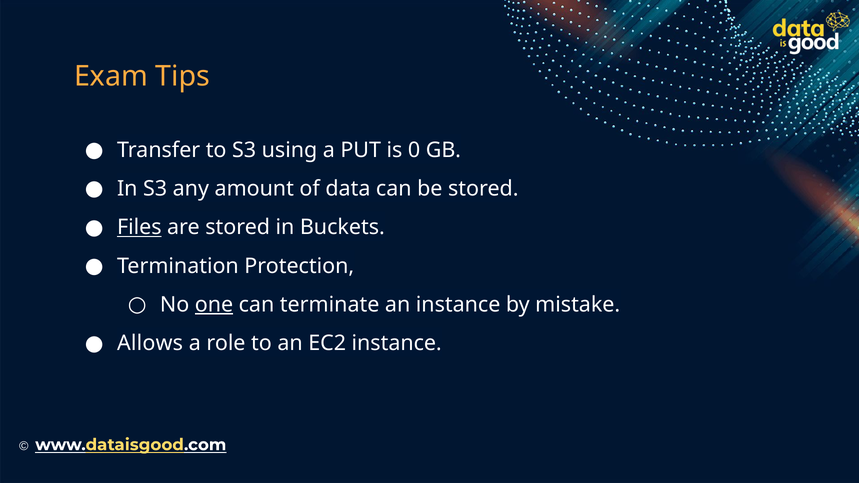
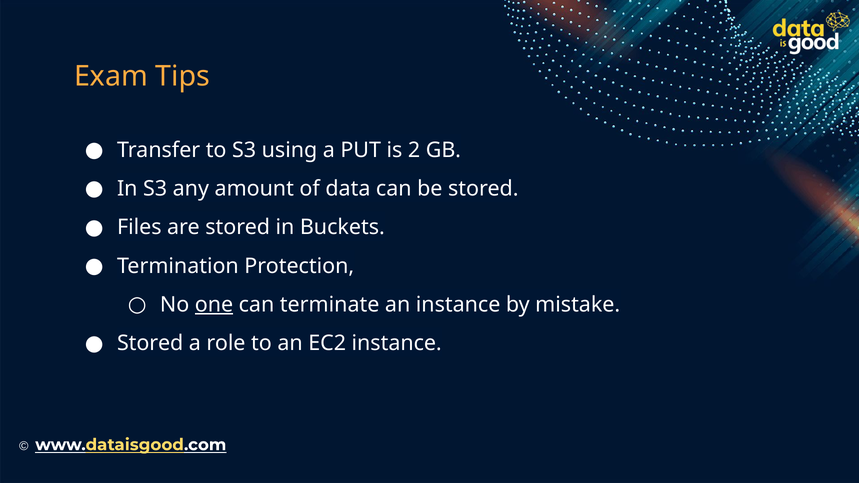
0: 0 -> 2 (414, 150)
Files underline: present -> none (139, 227)
Allows: Allows -> Stored (150, 343)
